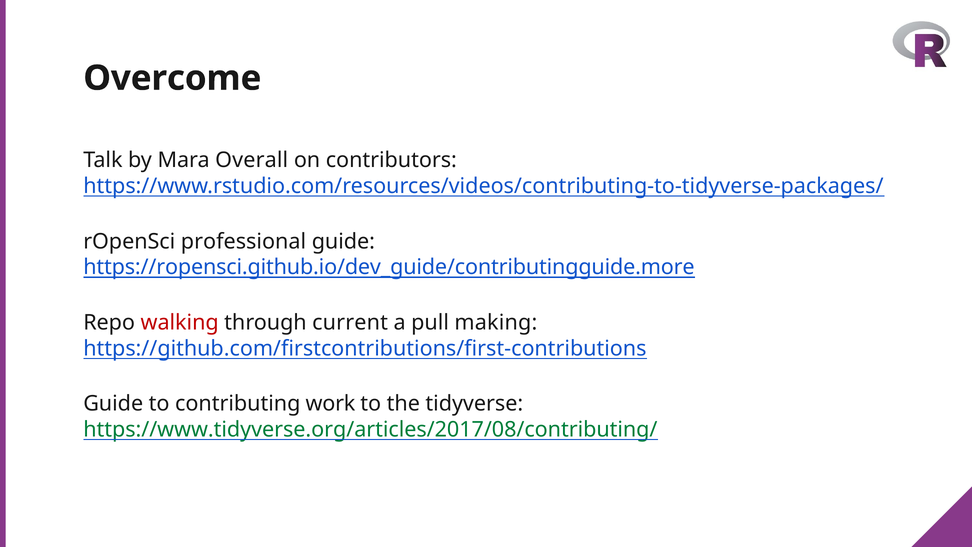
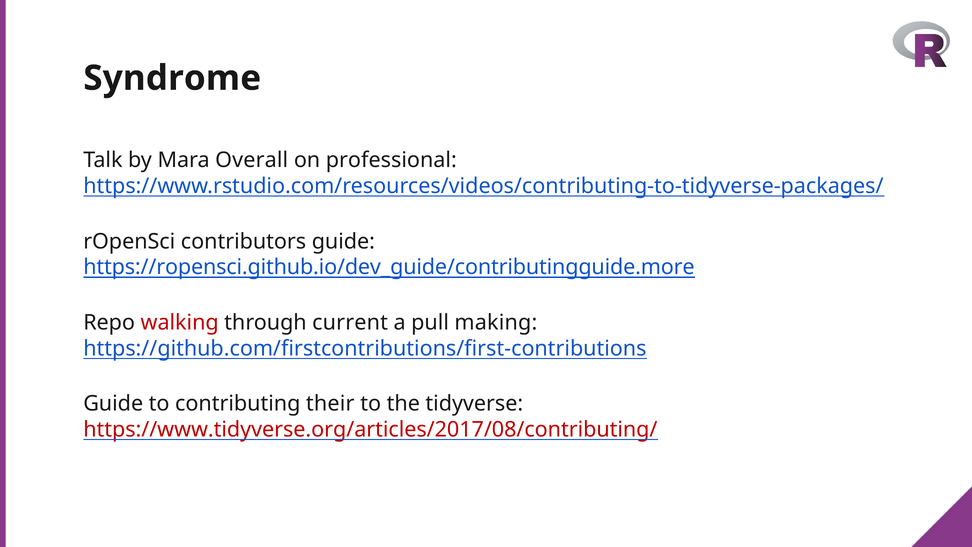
Overcome: Overcome -> Syndrome (172, 78)
contributors: contributors -> professional (391, 160)
professional: professional -> contributors (244, 241)
work: work -> their (330, 404)
https://www.tidyverse.org/articles/2017/08/contributing/ colour: green -> red (370, 430)
